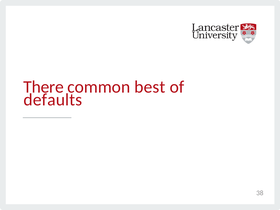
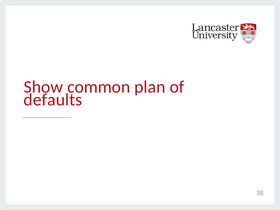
There: There -> Show (43, 87)
best: best -> plan (150, 87)
